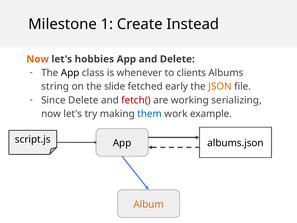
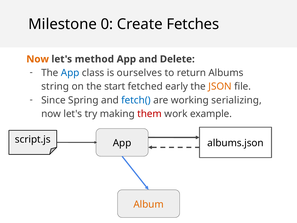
1: 1 -> 0 (107, 24)
Instead: Instead -> Fetches (193, 24)
hobbies: hobbies -> method (94, 59)
App colour: black -> blue (70, 73)
whenever: whenever -> ourselves (139, 73)
clients: clients -> return (191, 73)
slide: slide -> start (115, 86)
Since Delete: Delete -> Spring (83, 100)
fetch( colour: red -> blue (136, 100)
them colour: blue -> red (150, 114)
